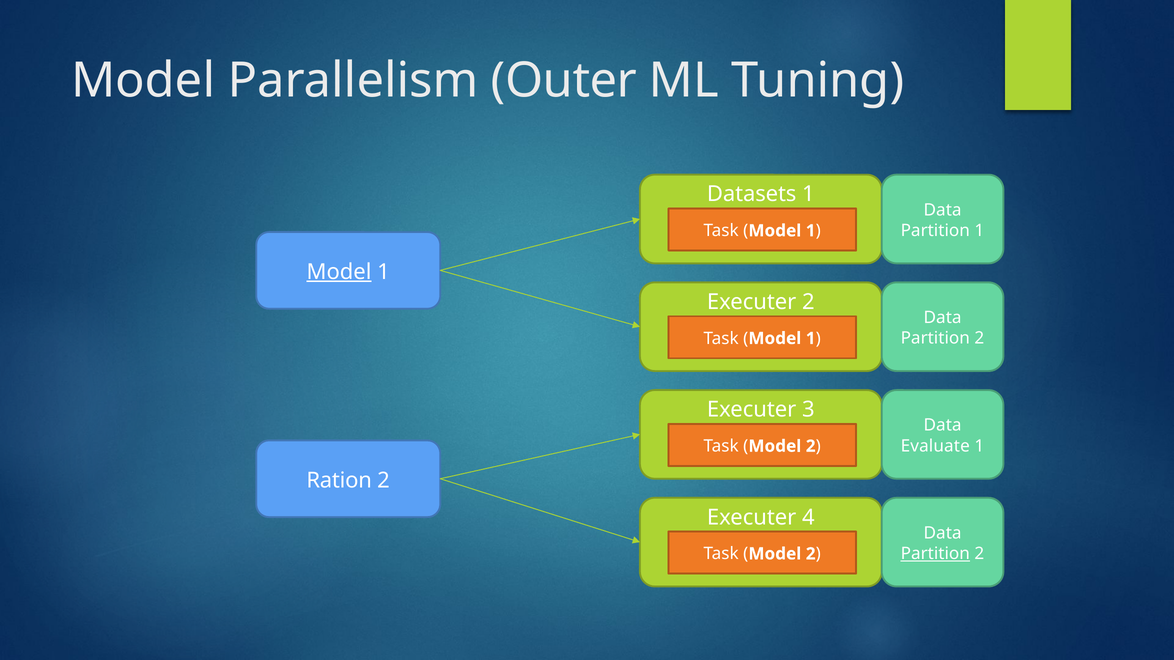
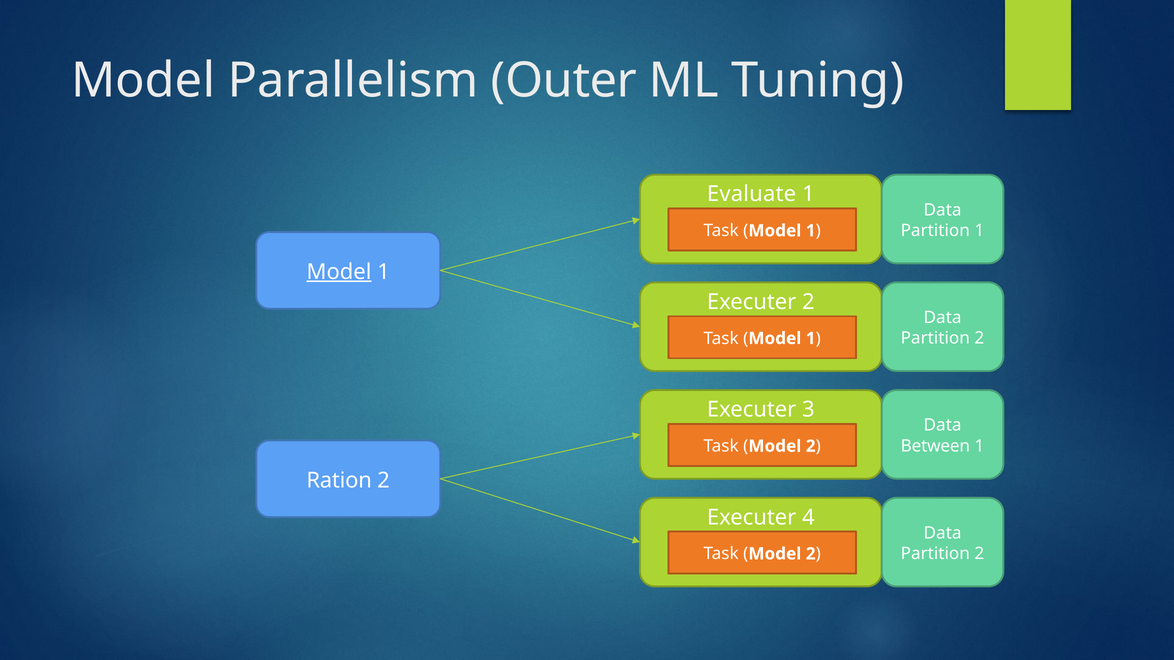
Datasets: Datasets -> Evaluate (752, 194)
Evaluate: Evaluate -> Between (935, 446)
Partition underline: present -> none (935, 554)
